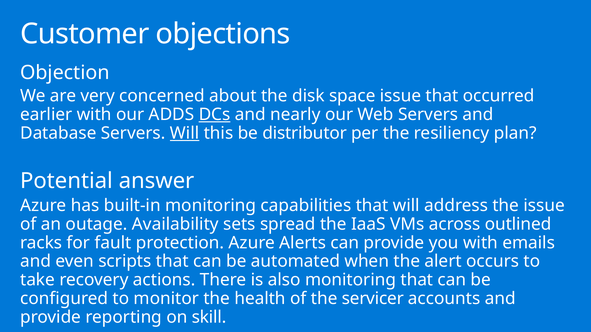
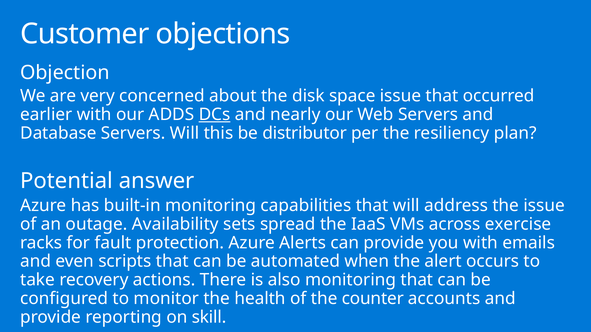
Will underline: present -> none (185, 133)
outlined: outlined -> exercise (518, 224)
servicer: servicer -> counter (373, 299)
